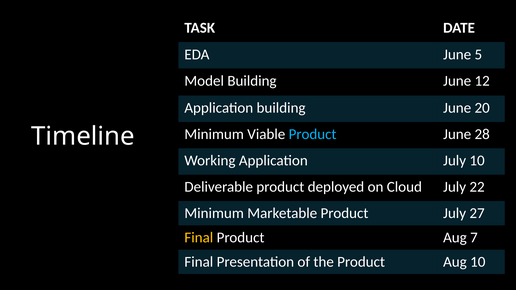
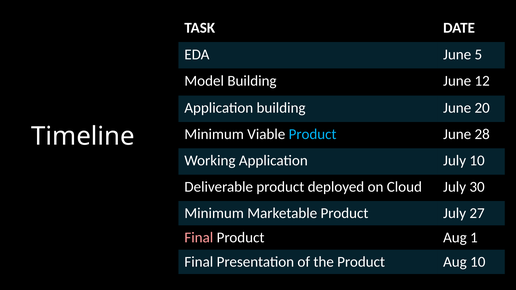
22: 22 -> 30 (477, 187)
Final colour: yellow -> pink (199, 238)
7: 7 -> 1 (474, 238)
